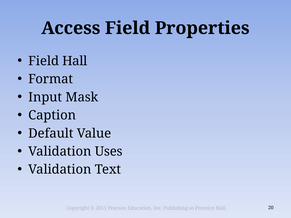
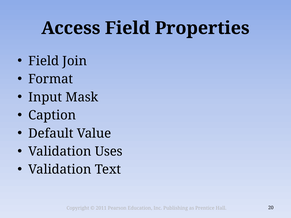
Field Hall: Hall -> Join (75, 61)
